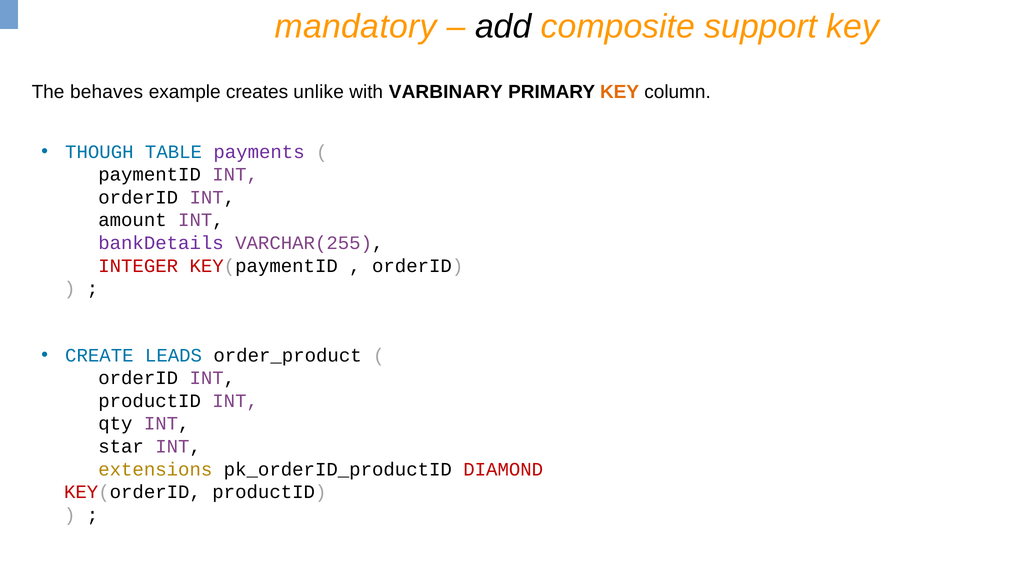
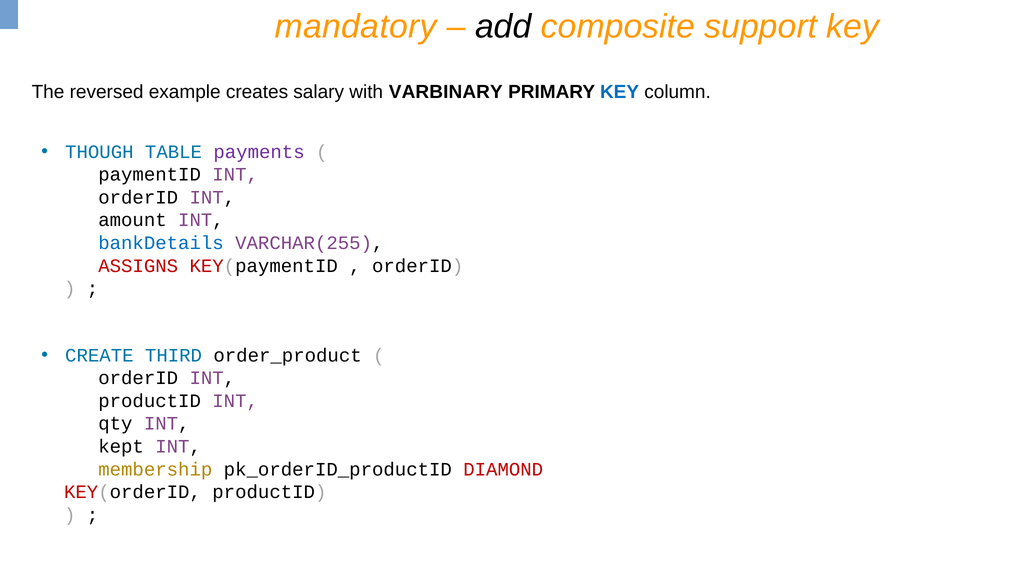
behaves: behaves -> reversed (107, 92)
unlike: unlike -> salary (319, 92)
KEY colour: orange -> blue (620, 92)
bankDetails colour: purple -> blue (161, 243)
INTEGER: INTEGER -> ASSIGNS (138, 266)
LEADS: LEADS -> THIRD (173, 356)
star: star -> kept (121, 447)
extensions: extensions -> membership (155, 470)
